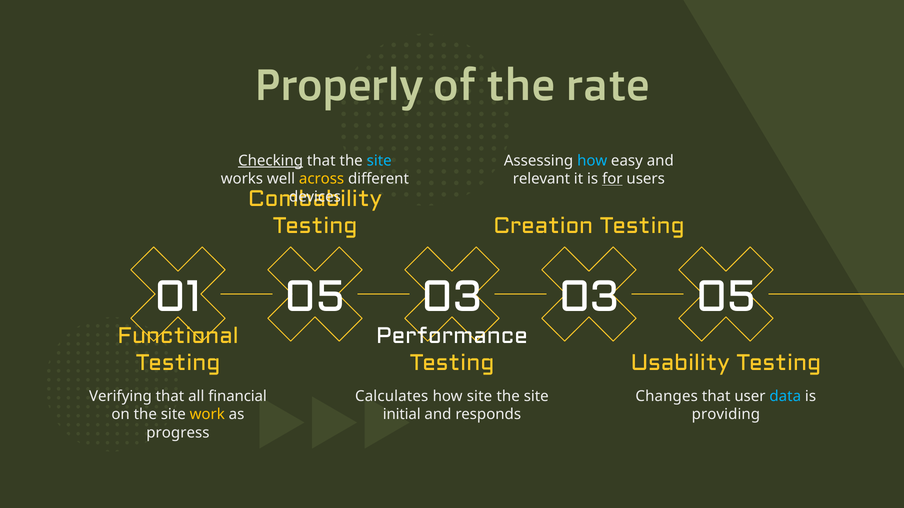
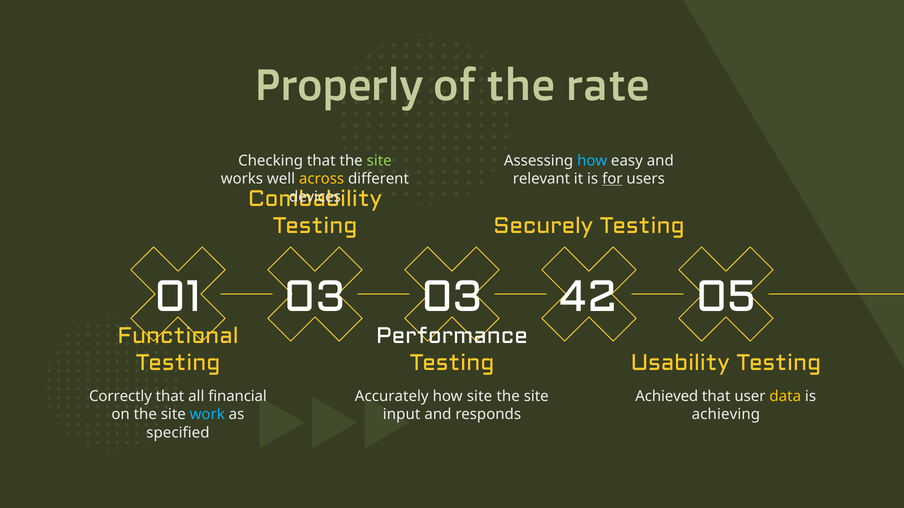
Checking underline: present -> none (271, 161)
site colour: light blue -> light green (379, 161)
Creation: Creation -> Securely (543, 226)
01 05: 05 -> 03 (315, 297)
03 03: 03 -> 42 (589, 297)
Changes: Changes -> Achieved (667, 397)
data colour: light blue -> yellow (785, 397)
Verifying: Verifying -> Correctly (120, 397)
Calculates: Calculates -> Accurately (392, 397)
providing: providing -> achieving (726, 415)
work colour: yellow -> light blue (207, 415)
initial: initial -> input (402, 415)
progress: progress -> specified (178, 433)
